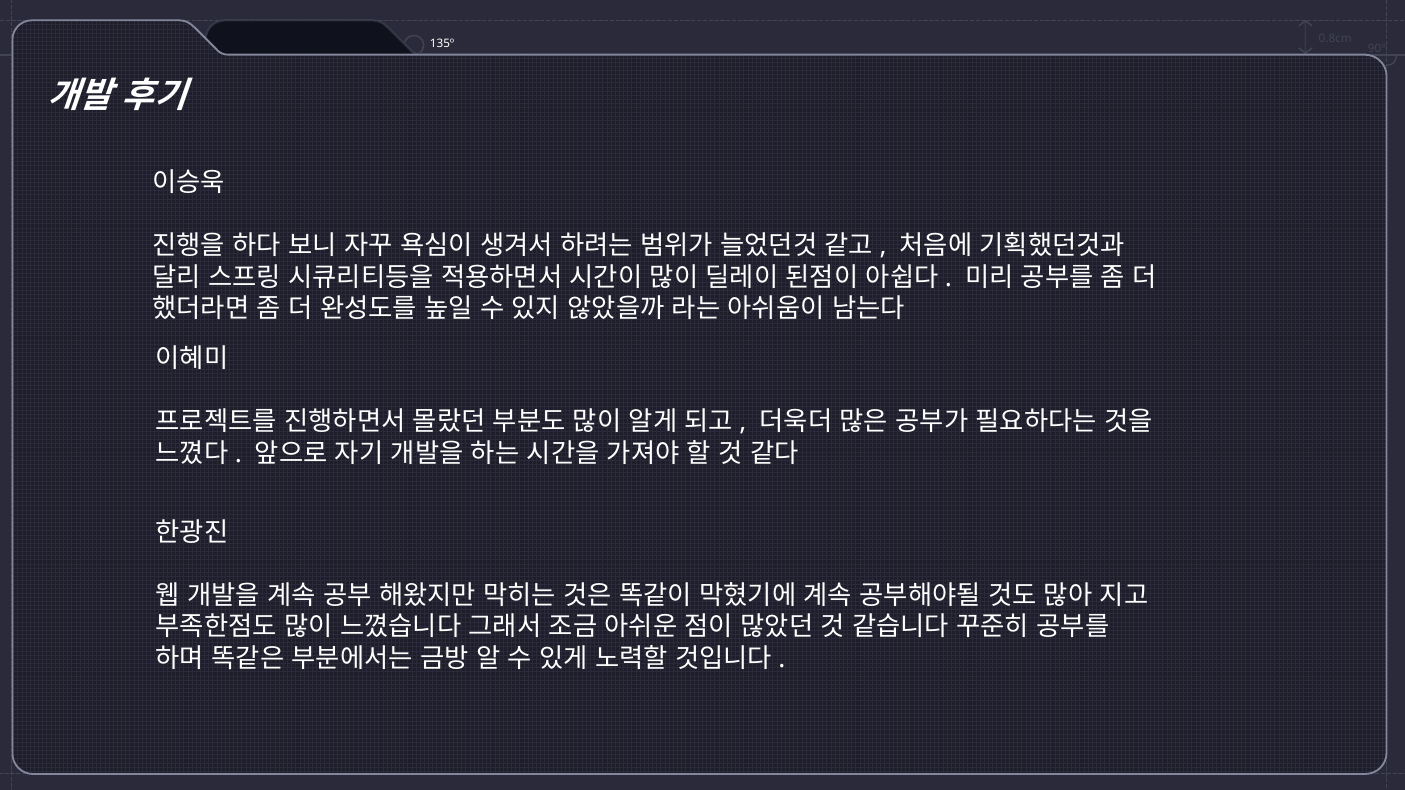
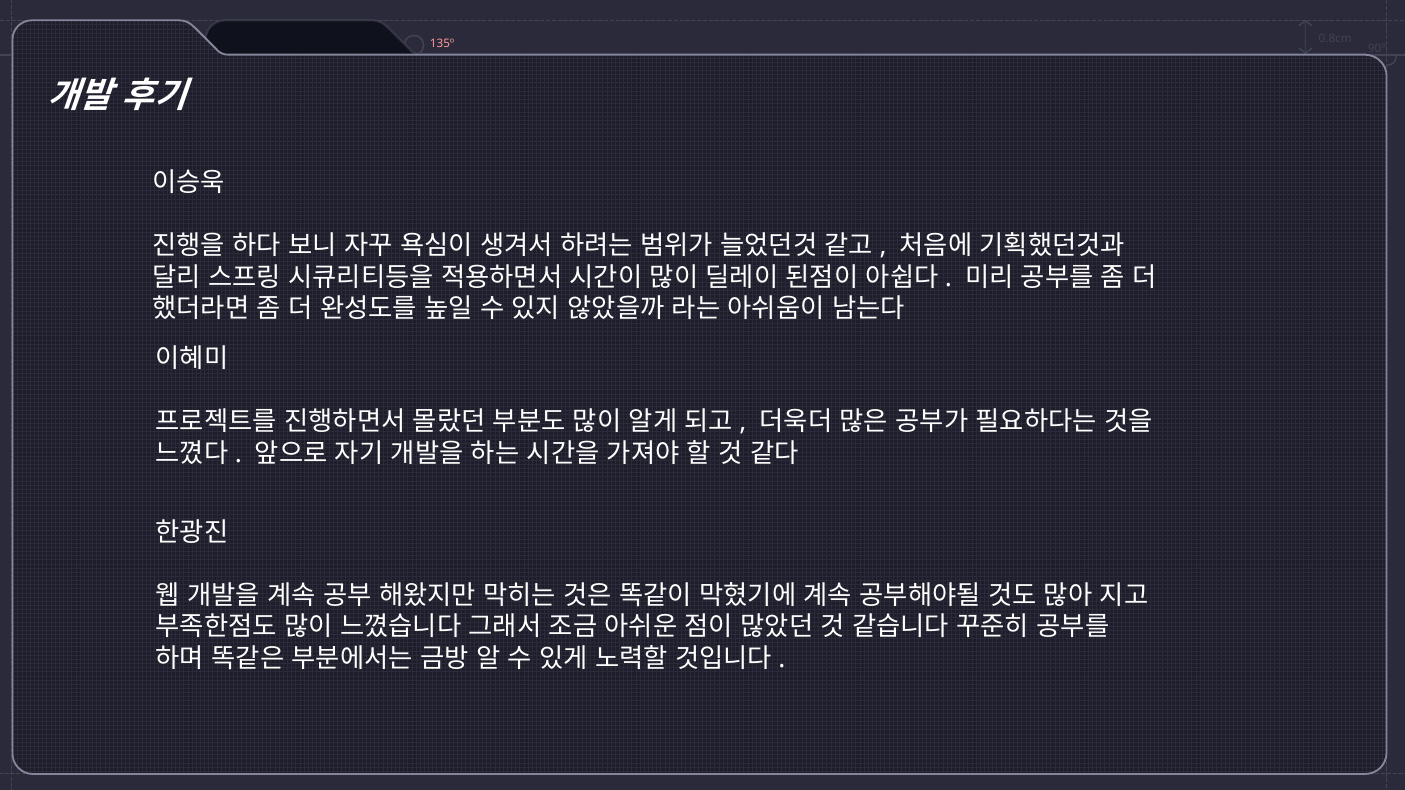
135º colour: white -> pink (442, 43)
